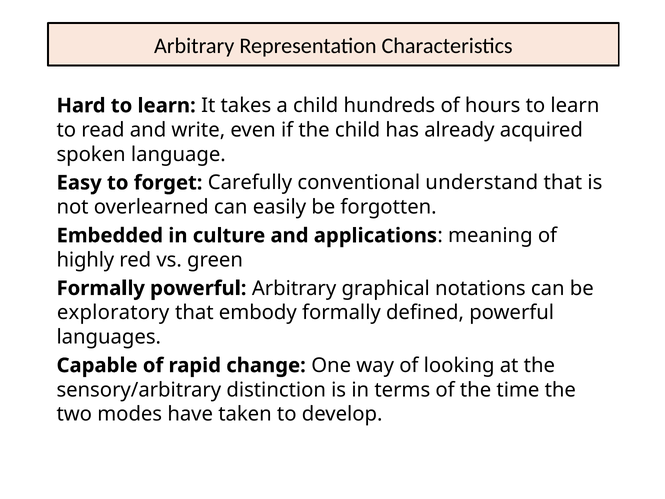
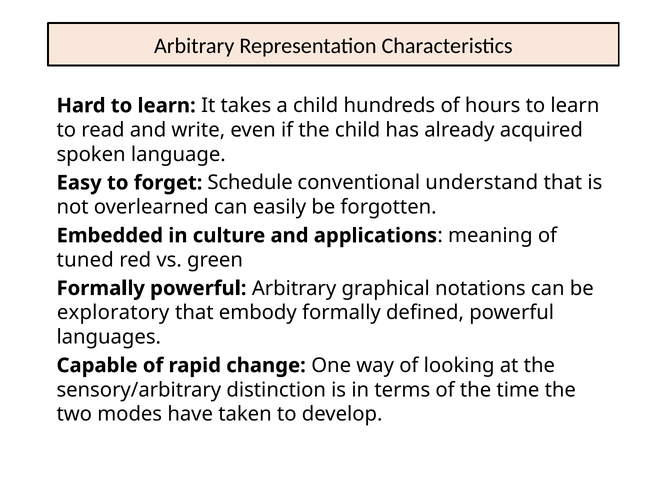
Carefully: Carefully -> Schedule (250, 183)
highly: highly -> tuned (85, 260)
